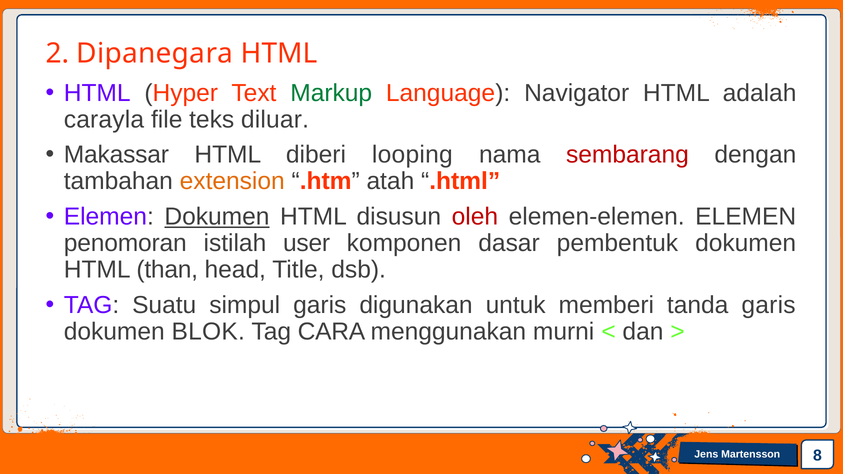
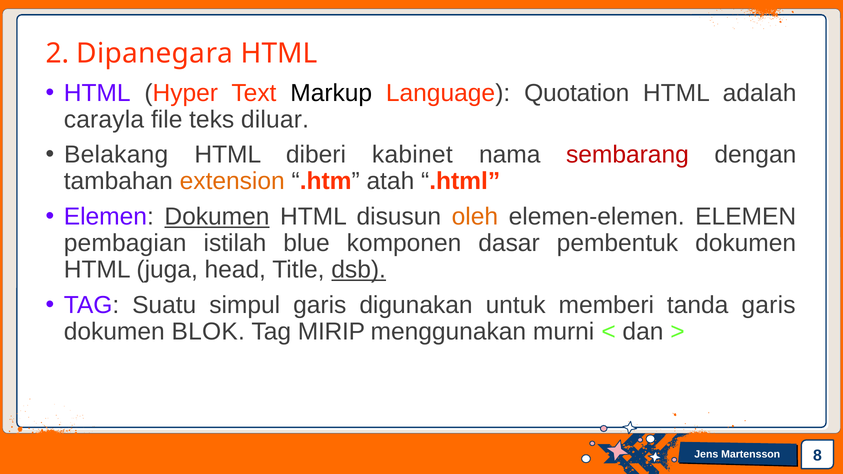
Markup colour: green -> black (331, 93)
Navigator: Navigator -> Quotation (577, 93)
Makassar: Makassar -> Belakang (116, 155)
looping: looping -> kabinet (412, 155)
oleh colour: red -> orange (475, 217)
penomoran: penomoran -> pembagian (125, 243)
user: user -> blue (306, 243)
than: than -> juga (167, 270)
dsb underline: none -> present (359, 270)
CARA: CARA -> MIRIP (331, 332)
